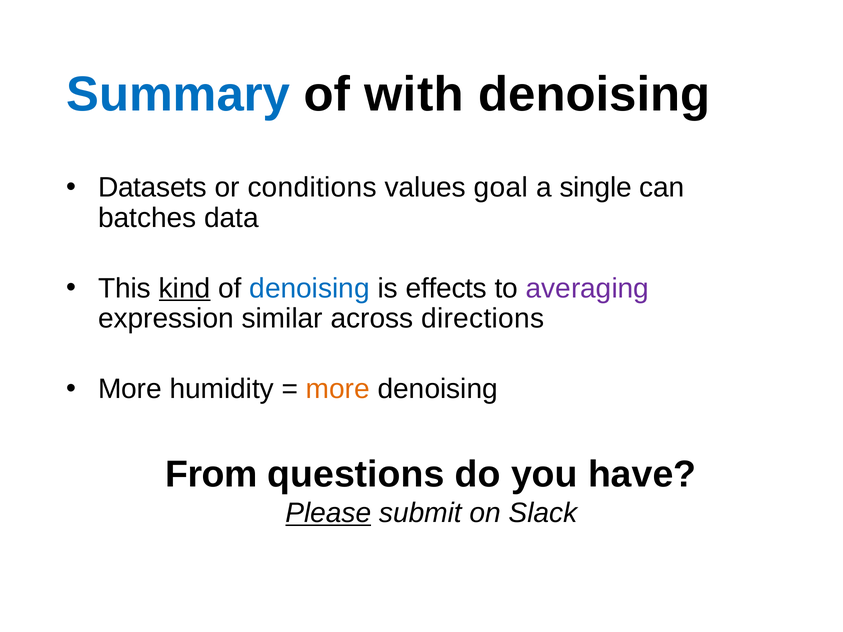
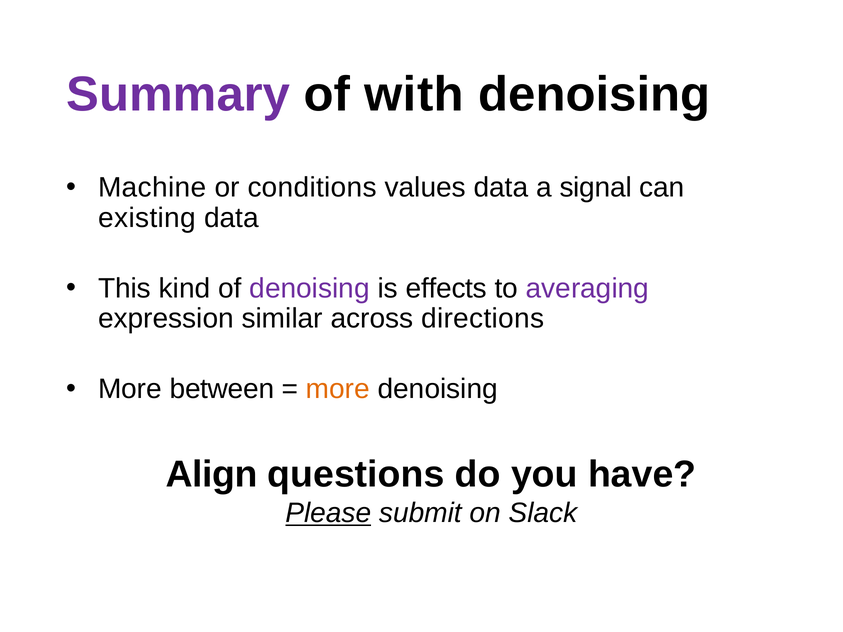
Summary colour: blue -> purple (178, 94)
Datasets: Datasets -> Machine (152, 188)
values goal: goal -> data (501, 188)
single: single -> signal (596, 188)
batches: batches -> existing (147, 218)
kind underline: present -> none (185, 288)
denoising colour: blue -> purple (310, 288)
humidity: humidity -> between (222, 389)
From: From -> Align (212, 475)
